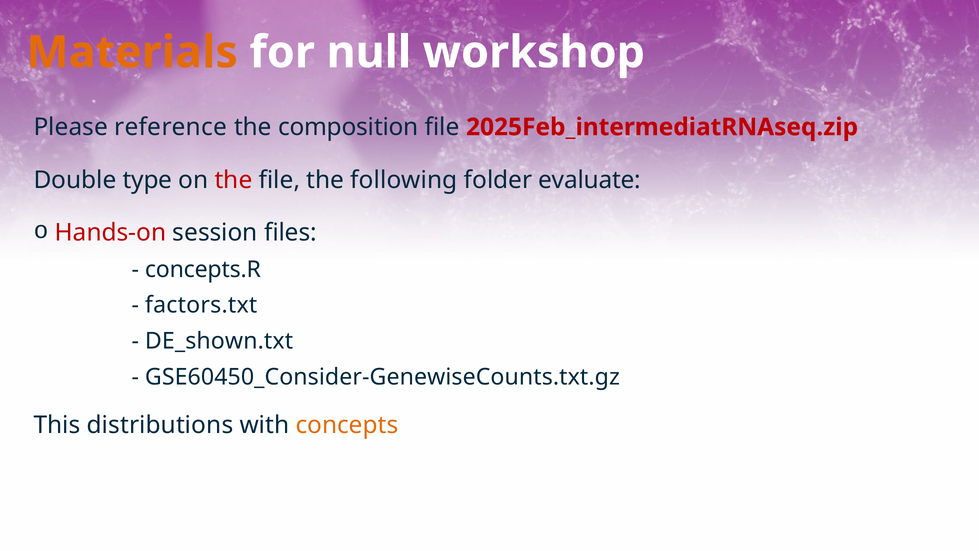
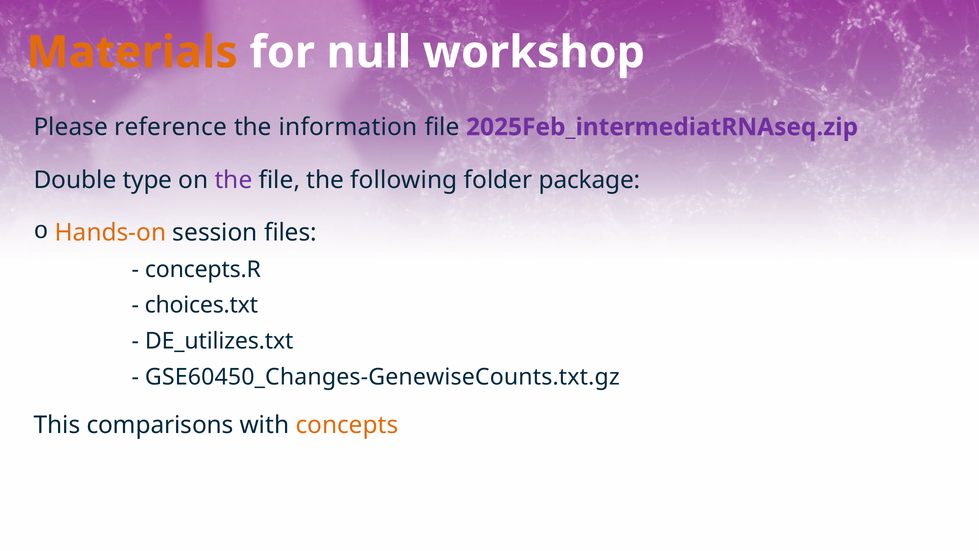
composition: composition -> information (348, 127)
2025Feb_intermediatRNAseq.zip colour: red -> purple (662, 127)
the colour: red -> purple (234, 180)
evaluate: evaluate -> package (590, 180)
Hands-on colour: red -> orange (110, 233)
factors.txt: factors.txt -> choices.txt (201, 305)
DE_shown.txt: DE_shown.txt -> DE_utilizes.txt (219, 341)
GSE60450_Consider-GenewiseCounts.txt.gz: GSE60450_Consider-GenewiseCounts.txt.gz -> GSE60450_Changes-GenewiseCounts.txt.gz (382, 377)
distributions: distributions -> comparisons (160, 425)
